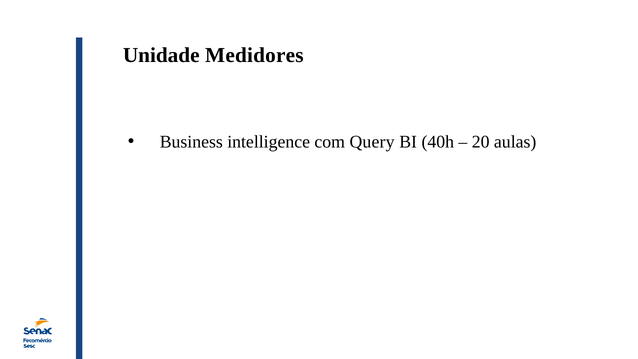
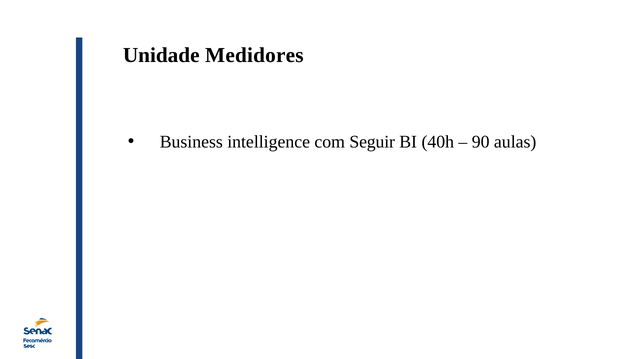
Query: Query -> Seguir (372, 142)
20: 20 -> 90 (481, 142)
